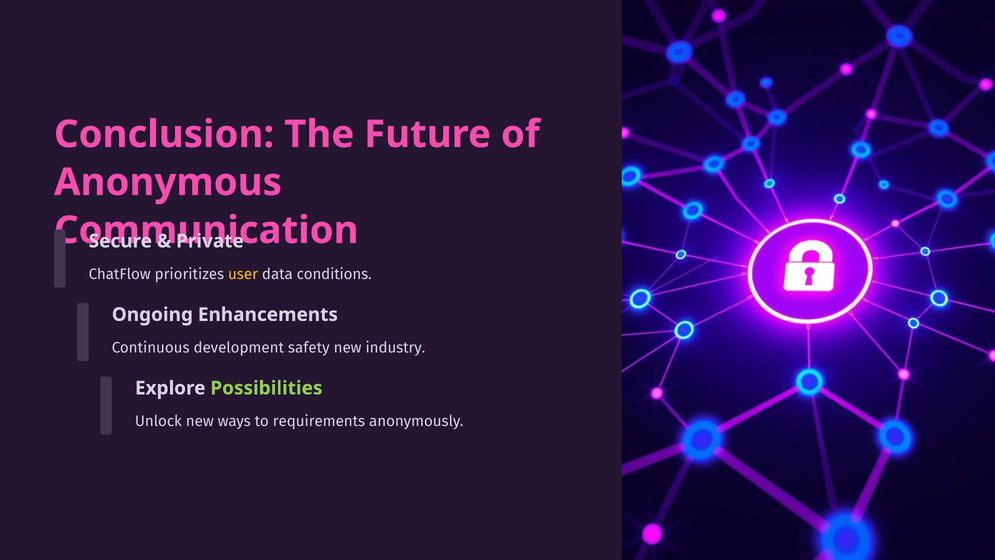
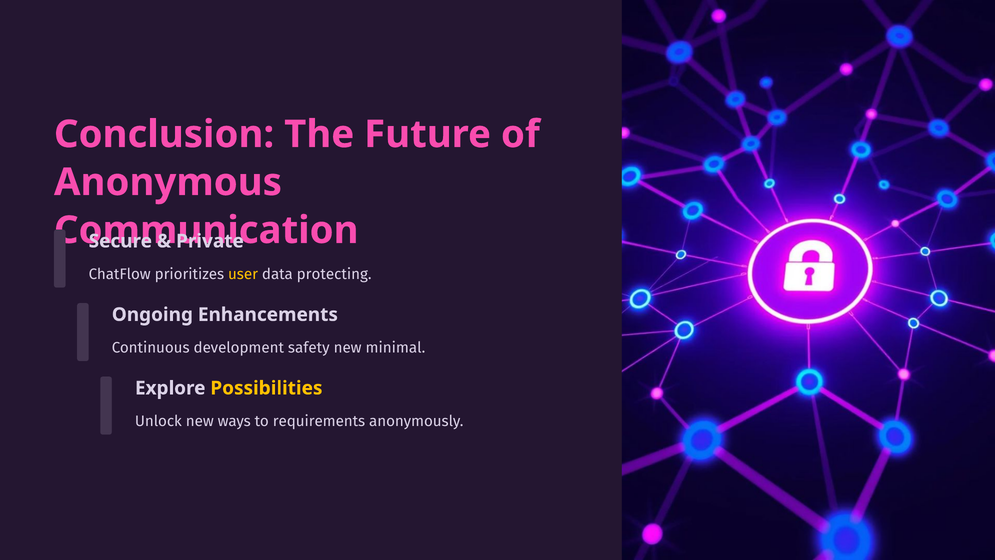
conditions: conditions -> protecting (334, 274)
industry: industry -> minimal (395, 348)
Possibilities colour: light green -> yellow (266, 388)
